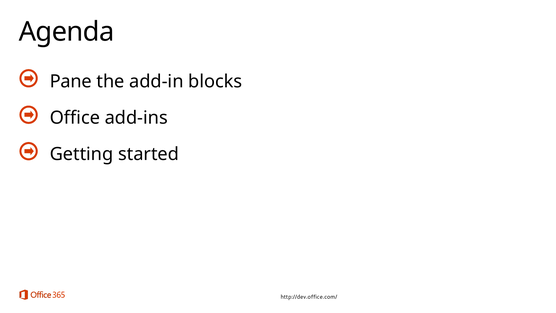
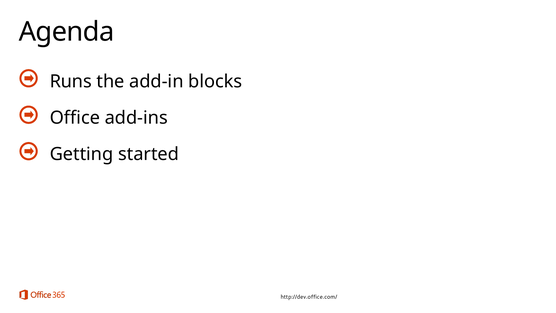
Pane: Pane -> Runs (71, 81)
